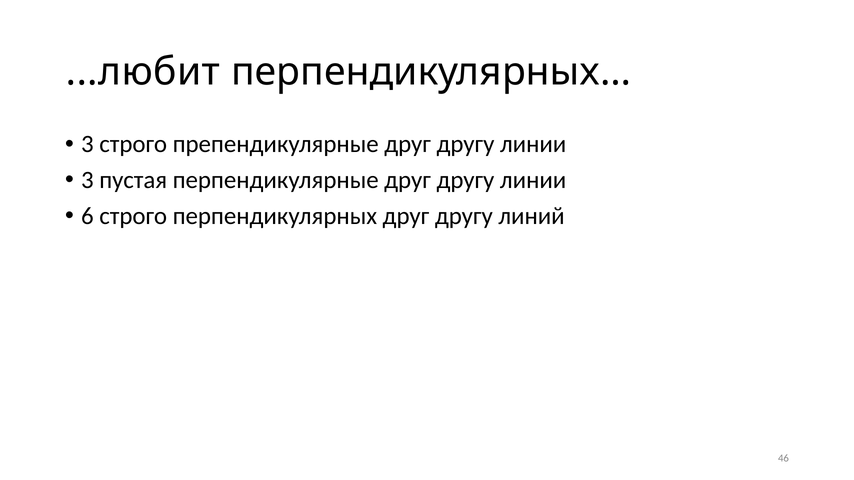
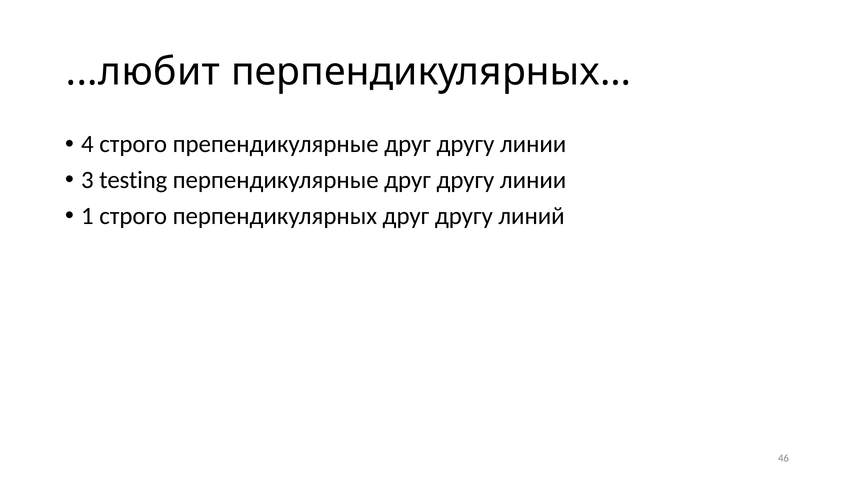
3: 3 -> 4 (87, 144)
пустая: пустая -> testing (133, 180)
6: 6 -> 1 (87, 216)
